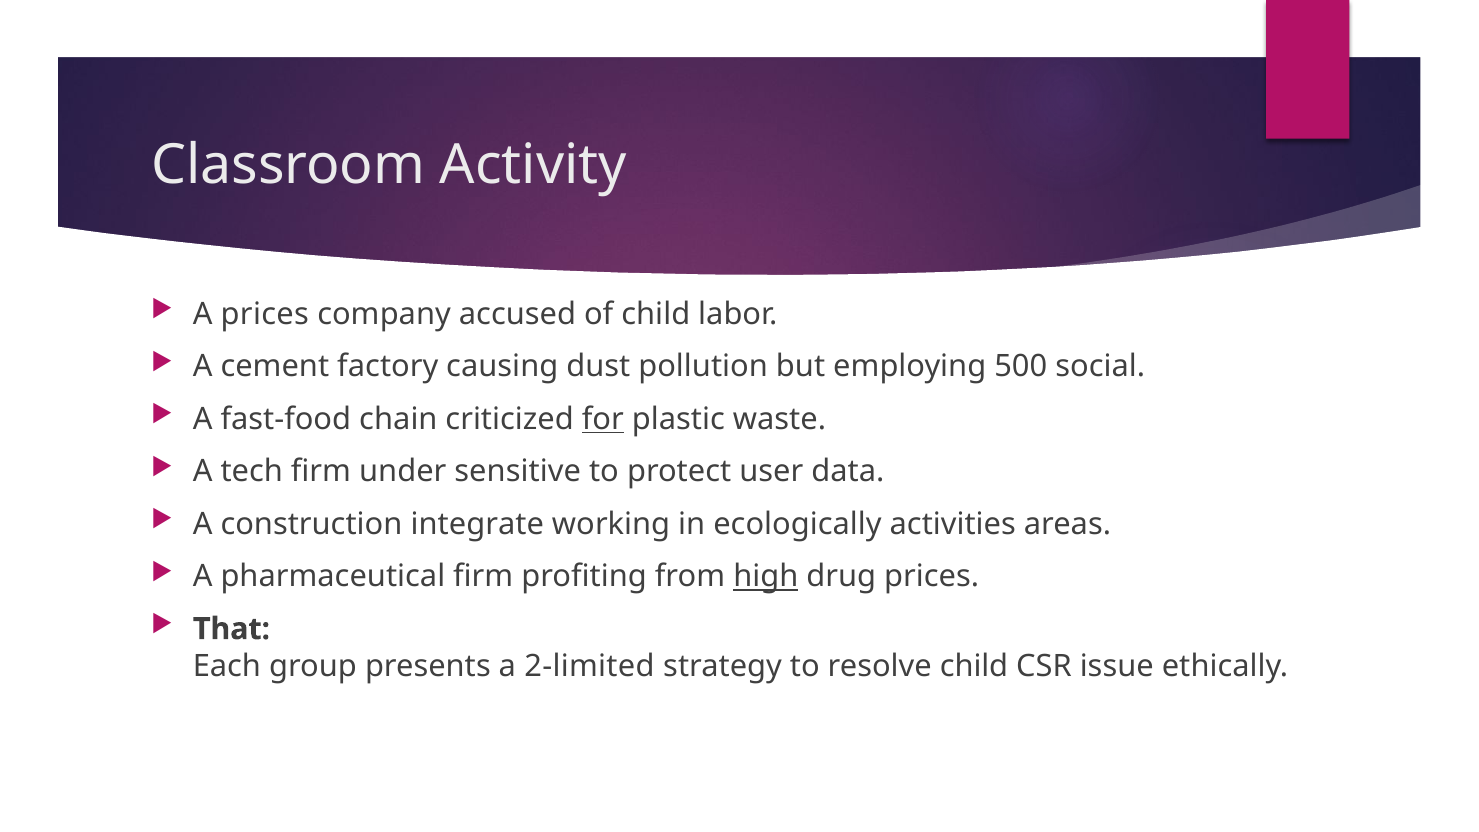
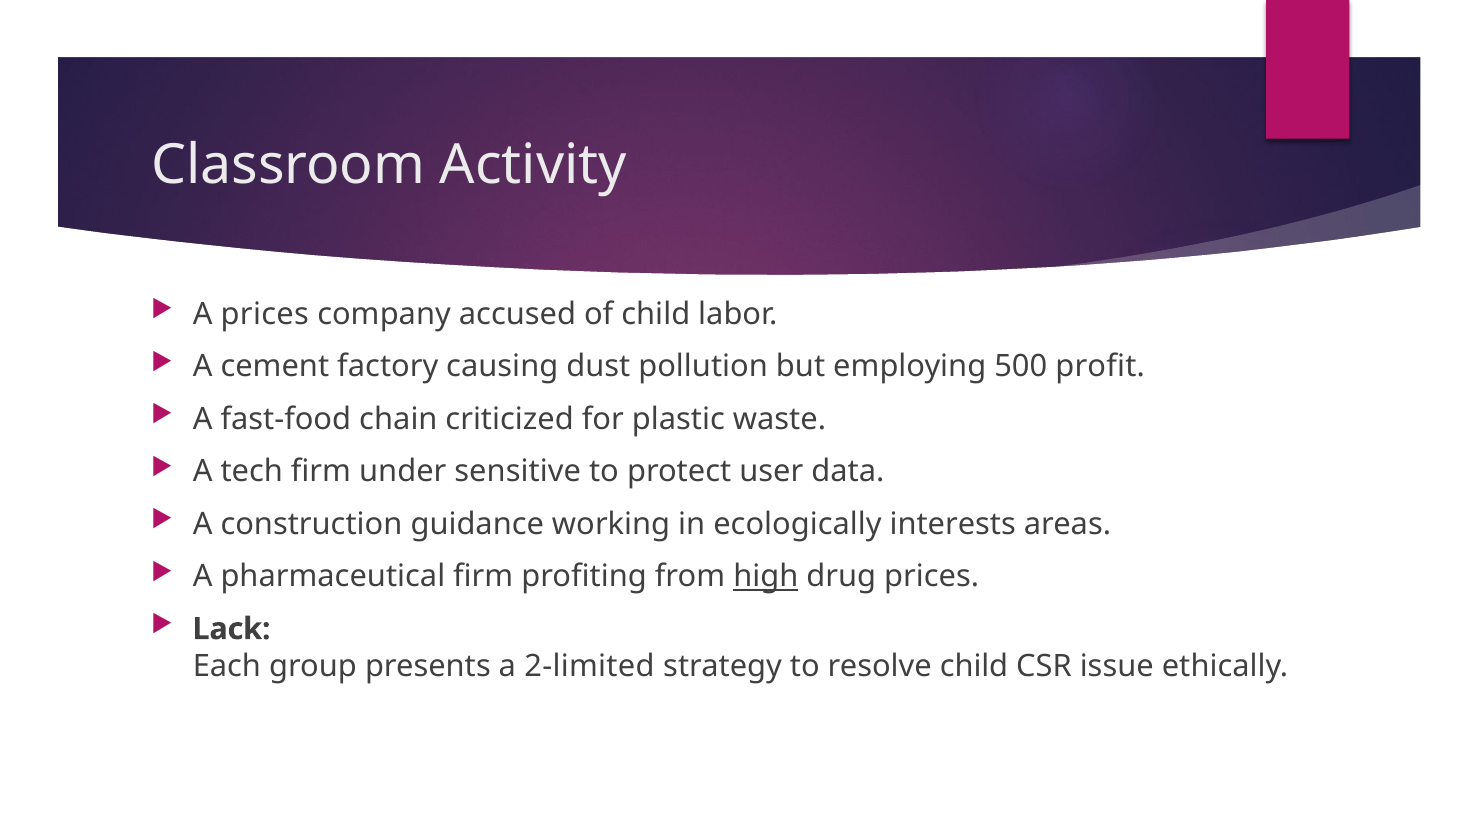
social: social -> profit (1100, 367)
for underline: present -> none (603, 419)
integrate: integrate -> guidance (477, 524)
activities: activities -> interests (953, 524)
That: That -> Lack (231, 629)
